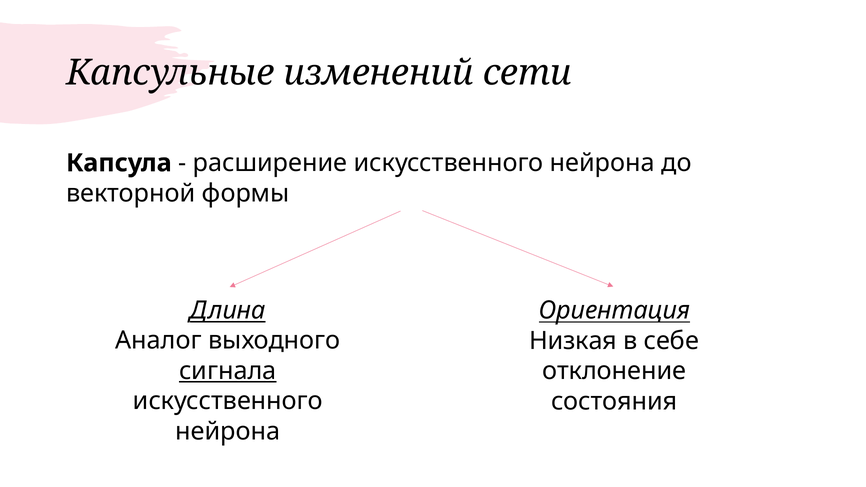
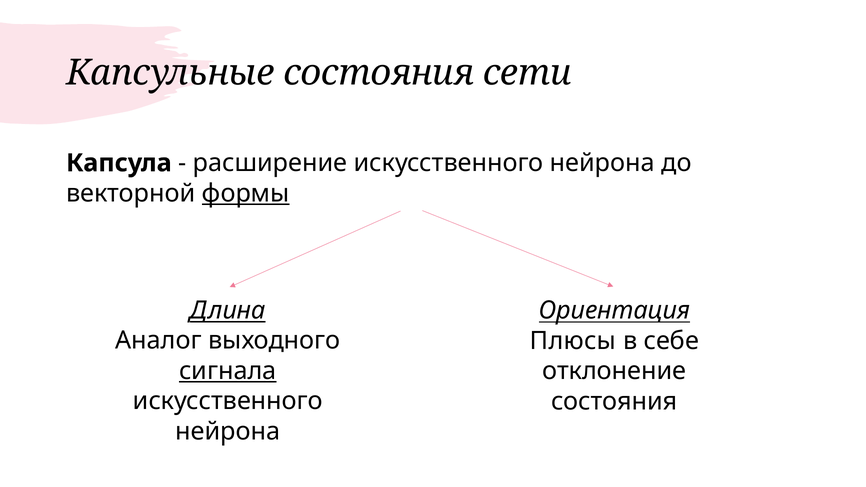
Капсульные изменений: изменений -> состояния (379, 73)
формы underline: none -> present (246, 193)
Низкая: Низкая -> Плюсы (573, 341)
